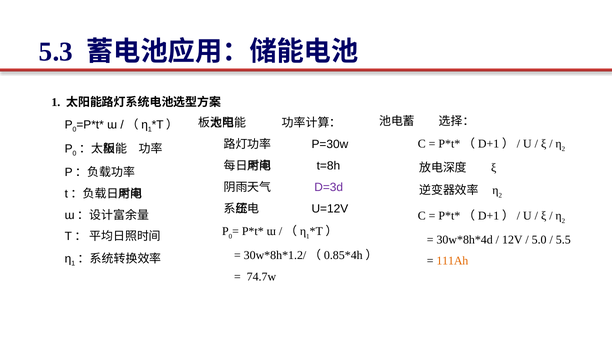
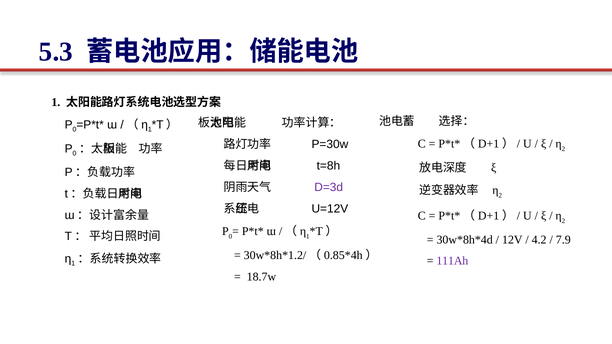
5.0: 5.0 -> 4.2 (539, 240)
5.5: 5.5 -> 7.9 (563, 240)
111Ah colour: orange -> purple (452, 261)
74.7w: 74.7w -> 18.7w (261, 277)
